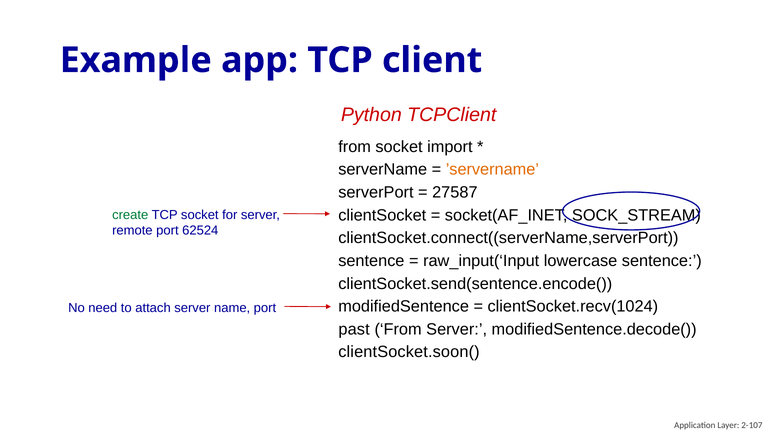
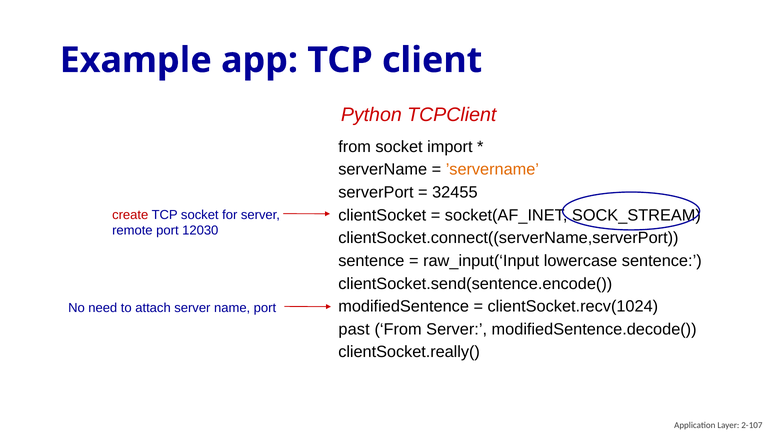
27587: 27587 -> 32455 (455, 193)
create colour: green -> red (130, 215)
62524: 62524 -> 12030 (200, 231)
clientSocket.soon(: clientSocket.soon( -> clientSocket.really( (409, 352)
